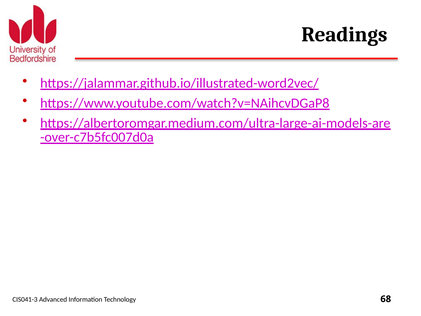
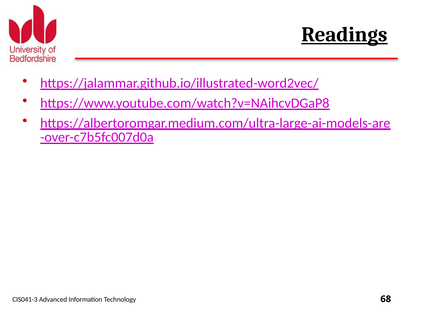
Readings underline: none -> present (345, 34)
